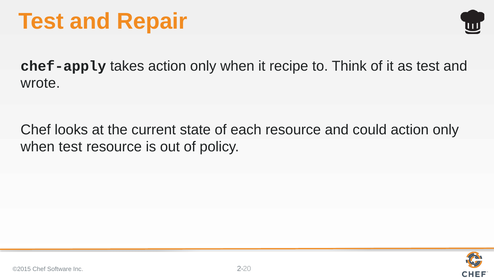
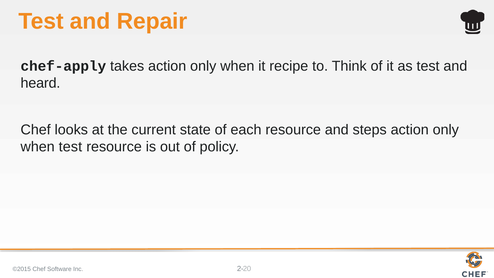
wrote: wrote -> heard (40, 83)
could: could -> steps (370, 130)
